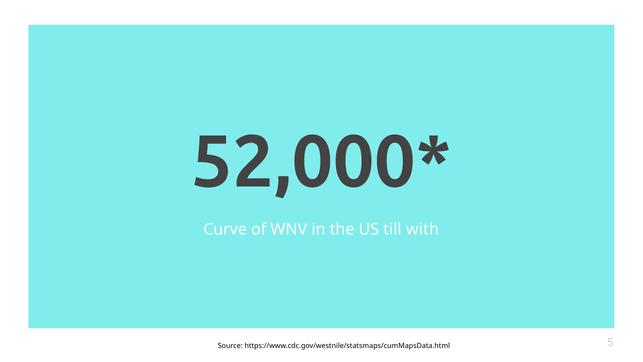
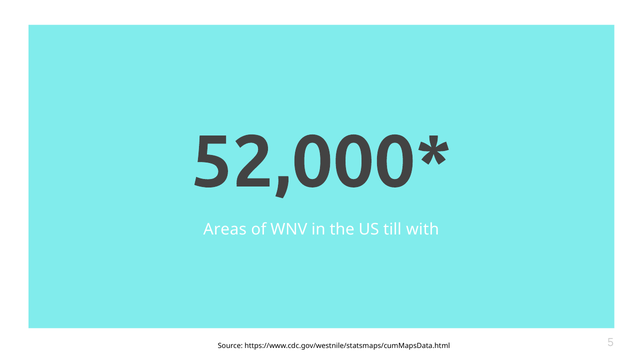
Curve: Curve -> Areas (225, 229)
